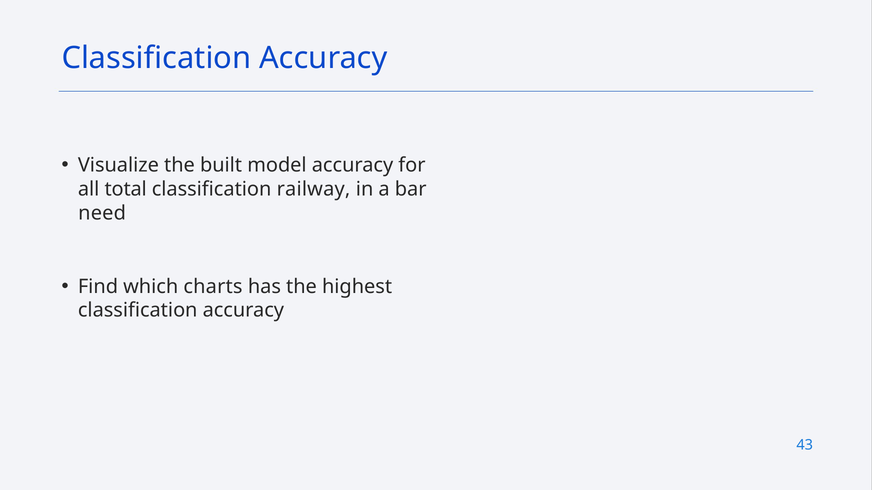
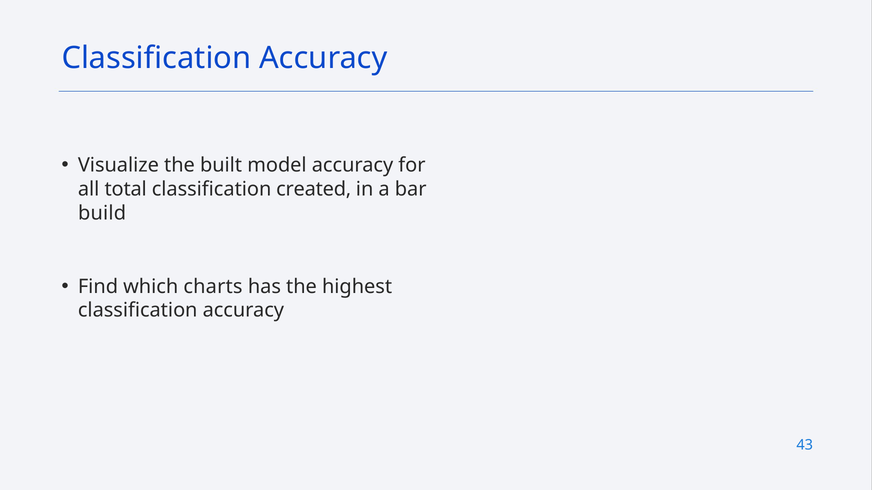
railway: railway -> created (314, 190)
need: need -> build (102, 213)
